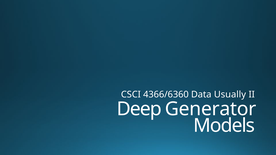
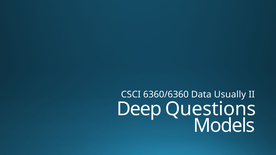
4366/6360: 4366/6360 -> 6360/6360 (166, 95)
Generator: Generator -> Questions (211, 109)
